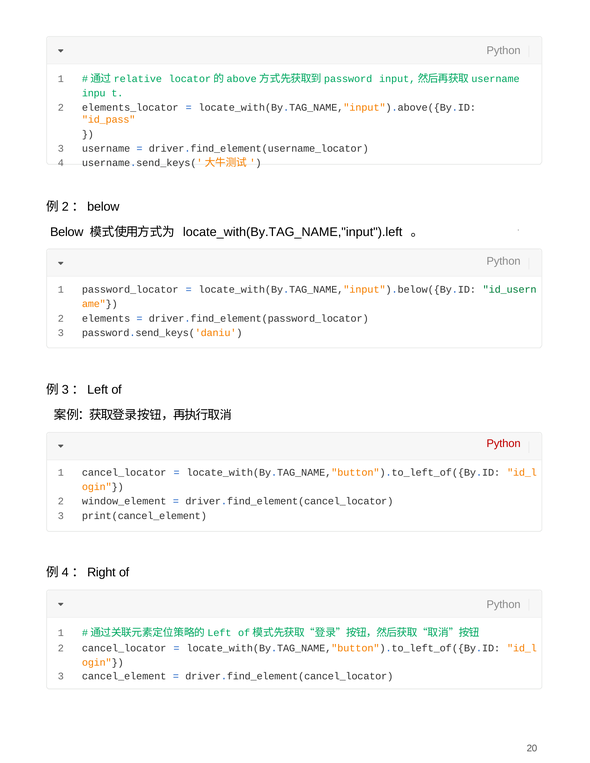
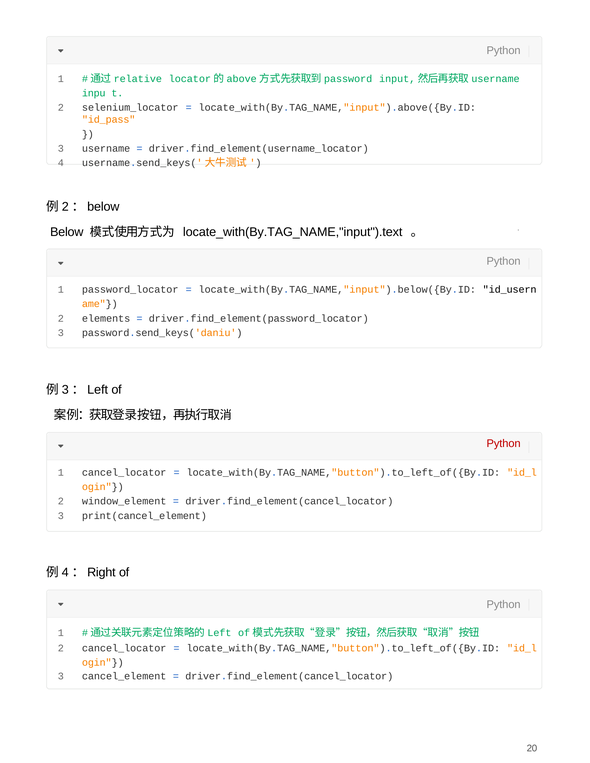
elements_locator: elements_locator -> selenium_locator (130, 108)
locate_with(By.TAG_NAME,"input").left: locate_with(By.TAG_NAME,"input").left -> locate_with(By.TAG_NAME,"input").text (293, 232)
id_usern colour: green -> black (510, 290)
